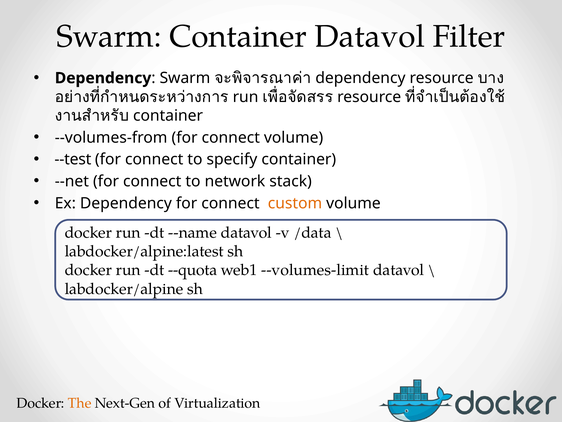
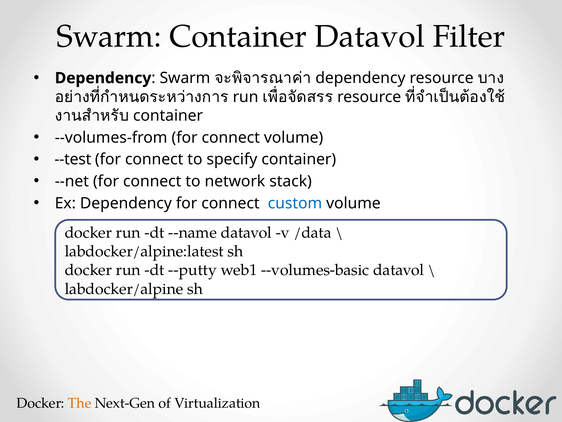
custom colour: orange -> blue (295, 203)
--quota: --quota -> --putty (193, 270)
--volumes-limit: --volumes-limit -> --volumes-basic (315, 270)
